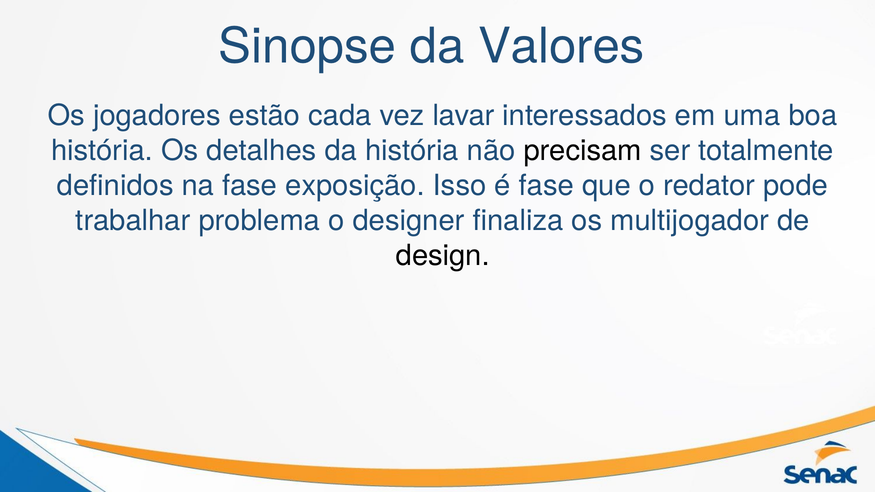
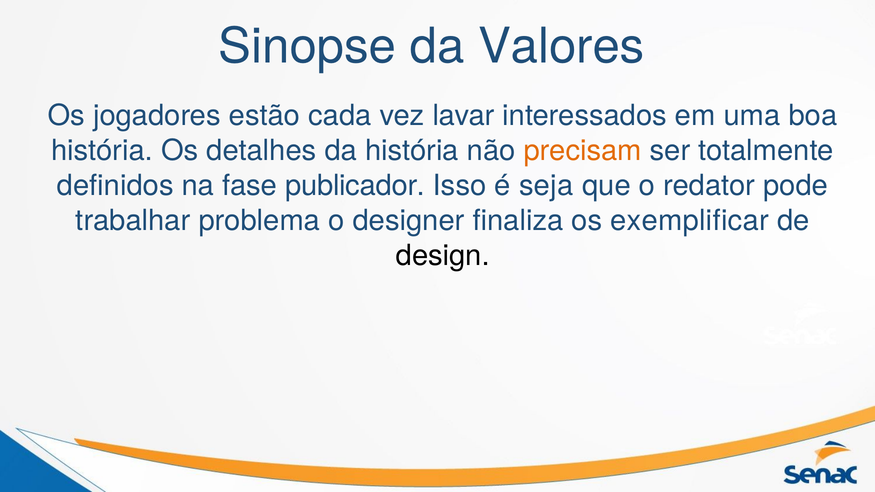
precisam colour: black -> orange (583, 151)
exposição: exposição -> publicador (355, 186)
é fase: fase -> seja (546, 186)
multijogador: multijogador -> exemplificar (690, 221)
